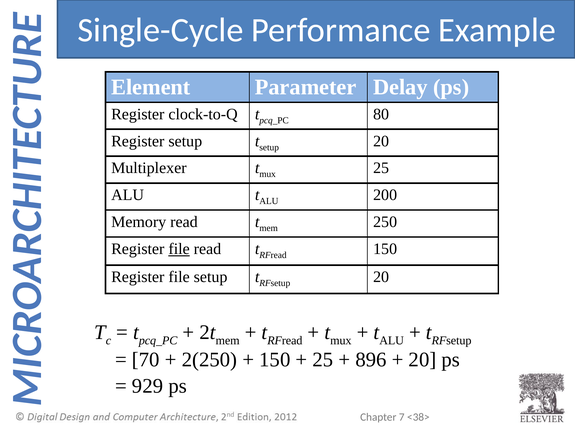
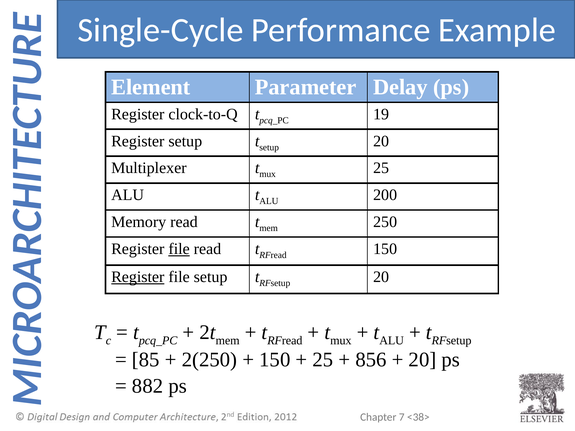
80: 80 -> 19 (381, 114)
Register underline: none -> present (138, 277)
70: 70 -> 85 (146, 360)
896: 896 -> 856 (371, 360)
929: 929 -> 882 (148, 386)
